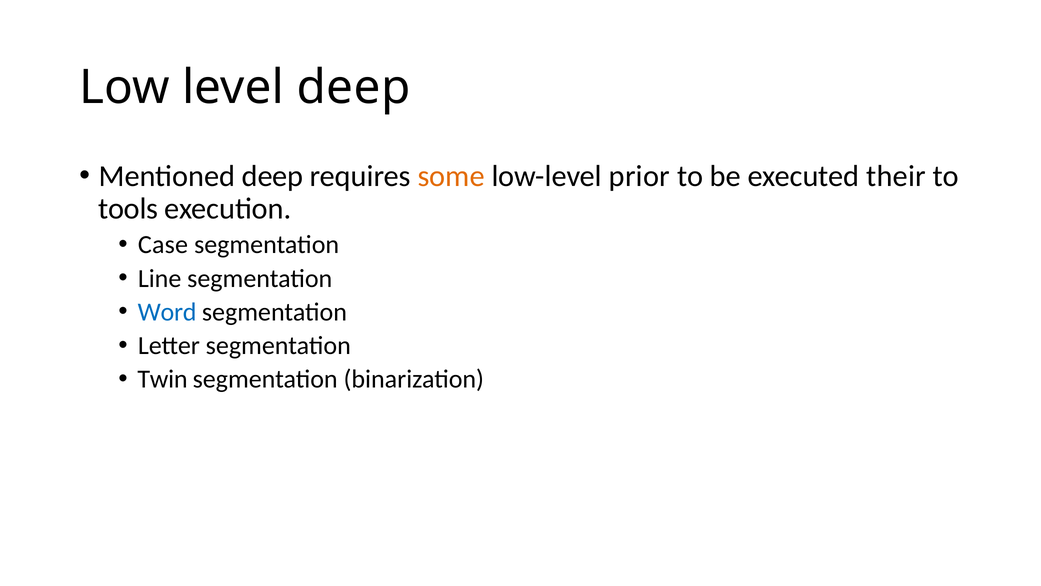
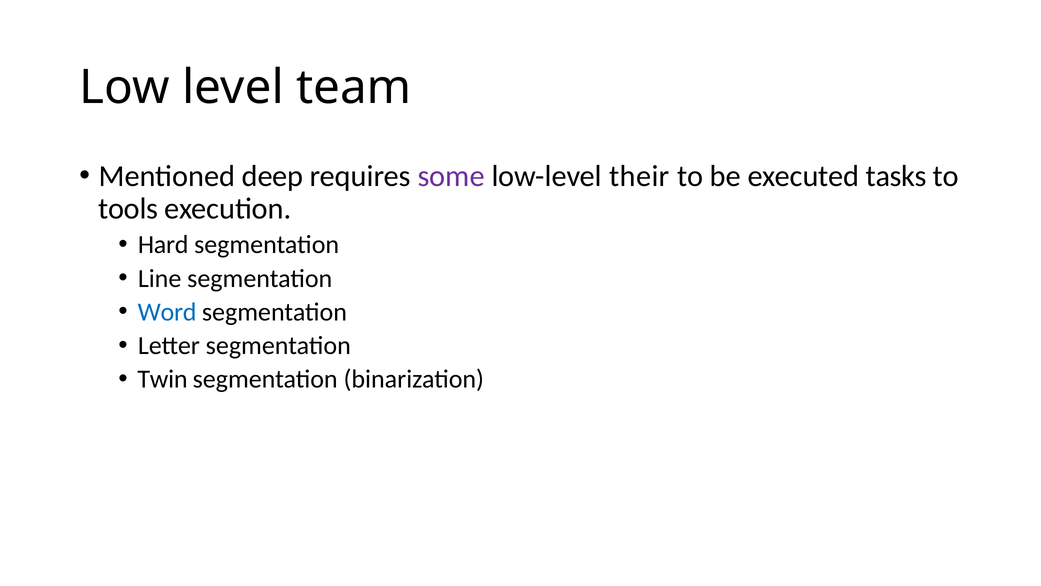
level deep: deep -> team (354, 87)
some colour: orange -> purple (451, 176)
prior: prior -> their (639, 176)
their: their -> tasks (896, 176)
Case: Case -> Hard (163, 245)
